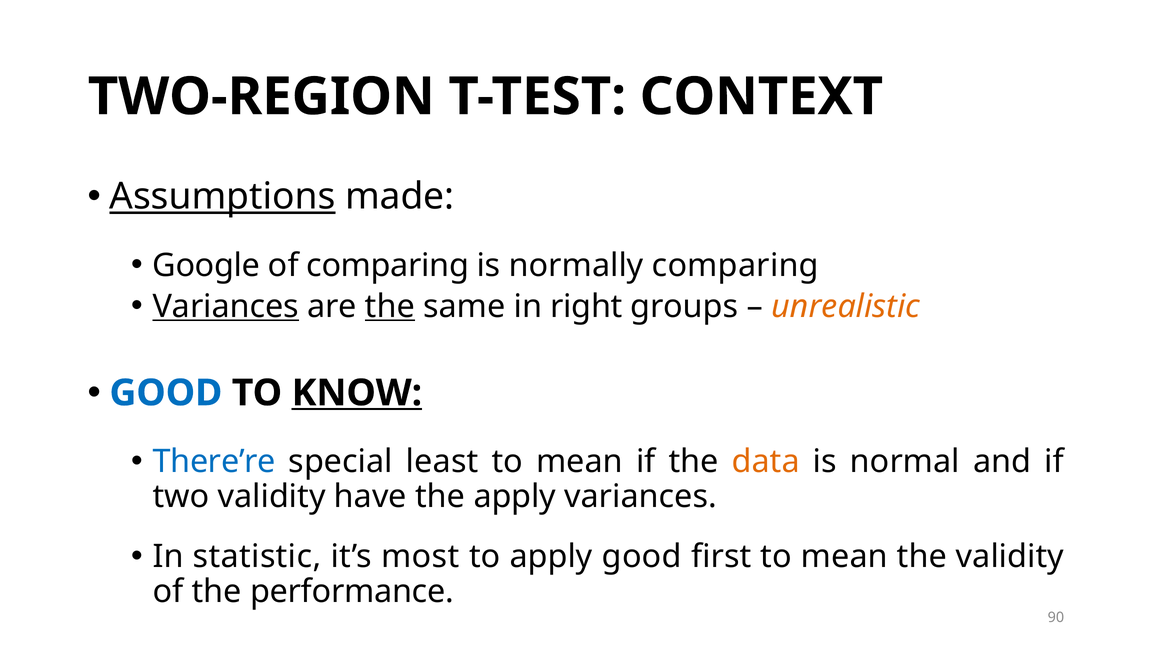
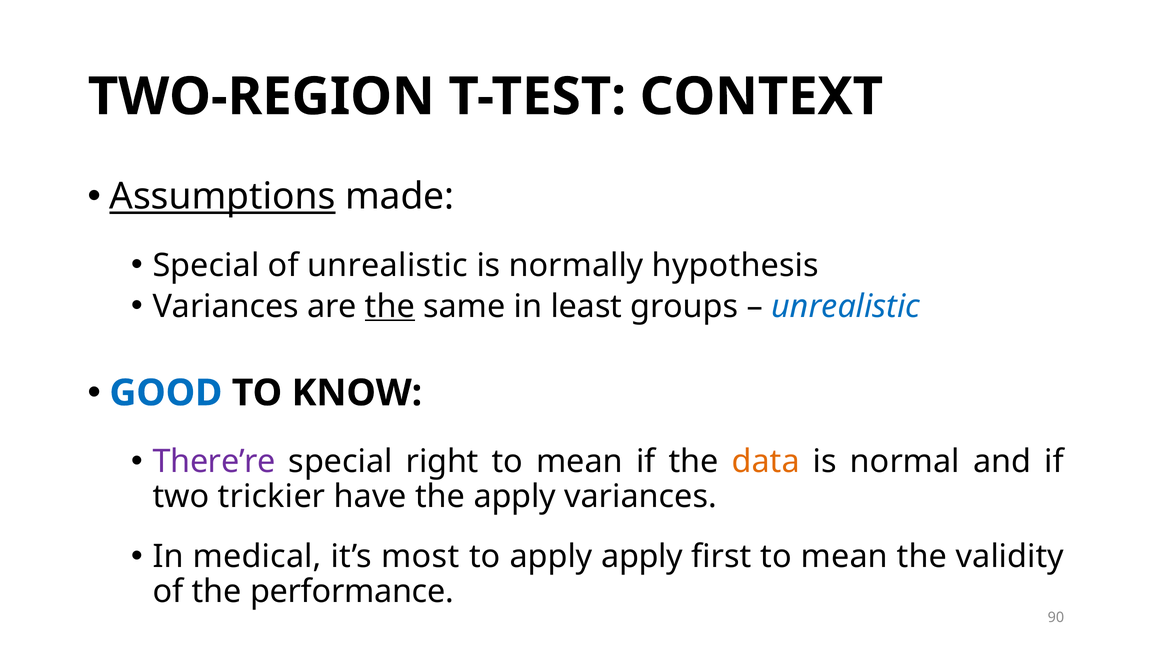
Google: Google -> Special (206, 265)
of comparing: comparing -> unrealistic (387, 265)
normally comparing: comparing -> hypothesis (735, 265)
Variances underline: present -> none (226, 306)
right: right -> least (586, 306)
unrealistic colour: orange -> blue (846, 306)
KNOW underline: present -> none (357, 393)
There’re colour: blue -> purple (214, 462)
least: least -> right (442, 462)
two validity: validity -> trickier (272, 497)
statistic: statistic -> medical (257, 557)
apply good: good -> apply (642, 557)
